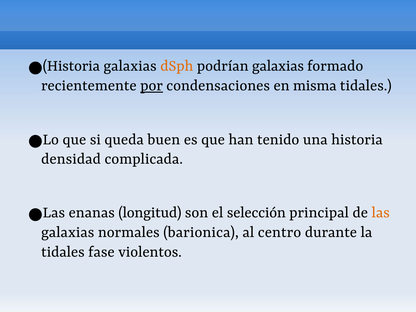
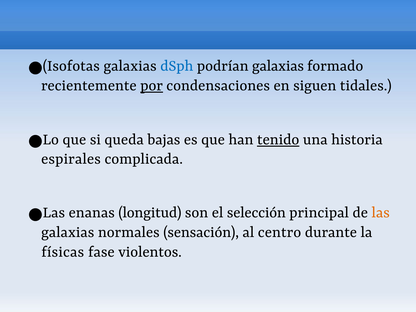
Historia: Historia -> Isofotas (71, 65)
dSph colour: orange -> blue (177, 65)
misma: misma -> siguen (315, 85)
buen: buen -> bajas (164, 139)
tenido underline: none -> present (278, 139)
densidad: densidad -> espirales (71, 158)
barionica: barionica -> sensación (201, 232)
tidales: tidales -> físicas (63, 251)
